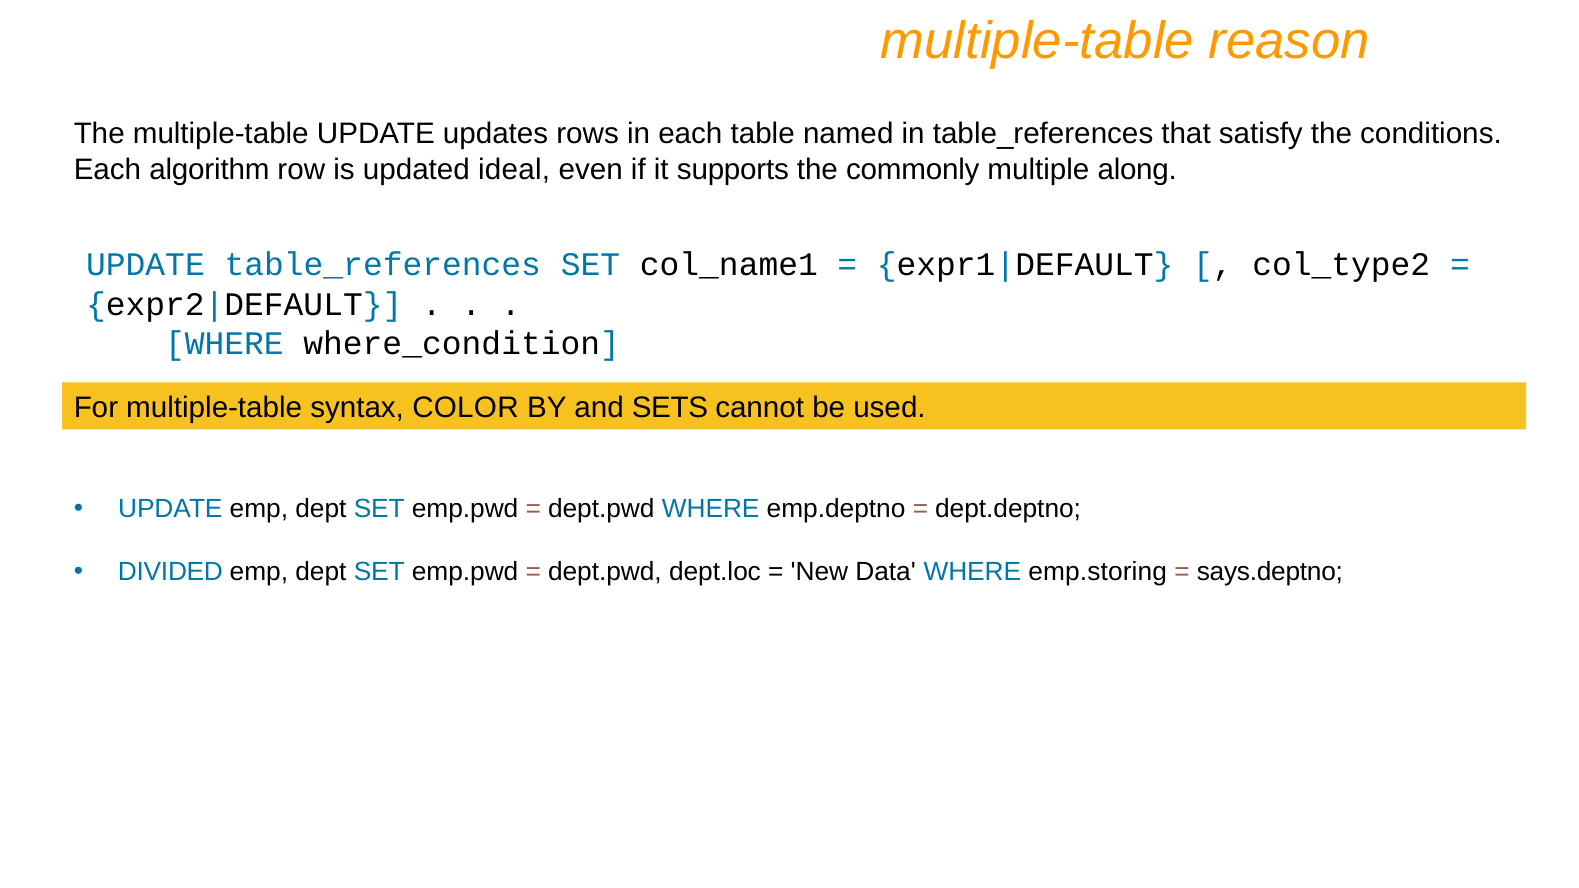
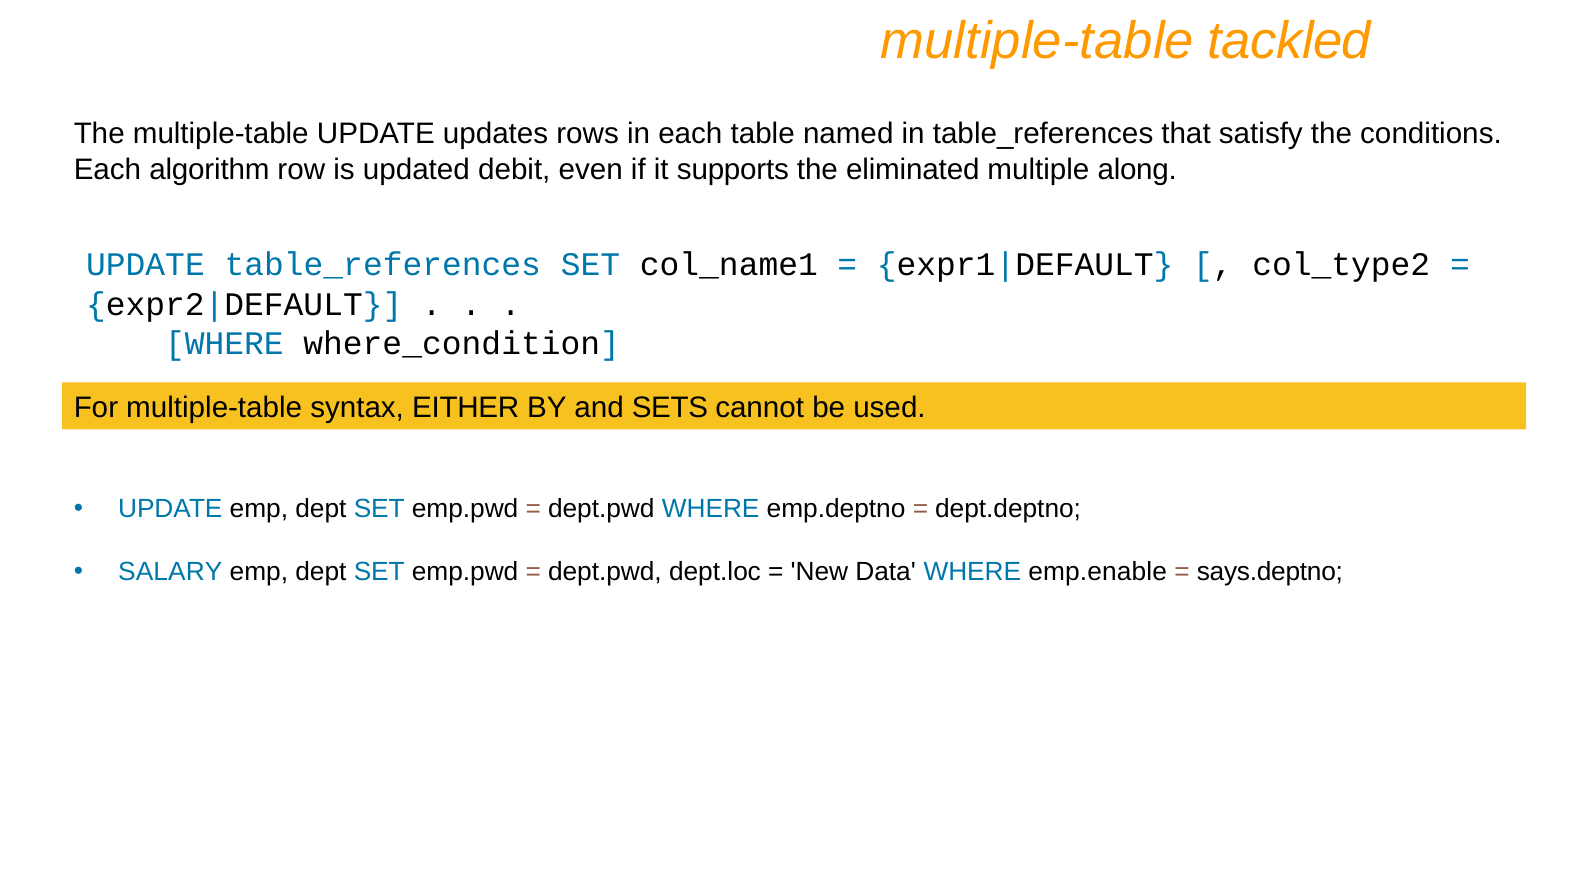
reason: reason -> tackled (1289, 41)
ideal: ideal -> debit (514, 170)
commonly: commonly -> eliminated (913, 170)
COLOR: COLOR -> EITHER (466, 408)
DIVIDED: DIVIDED -> SALARY (170, 572)
emp.storing: emp.storing -> emp.enable (1098, 572)
